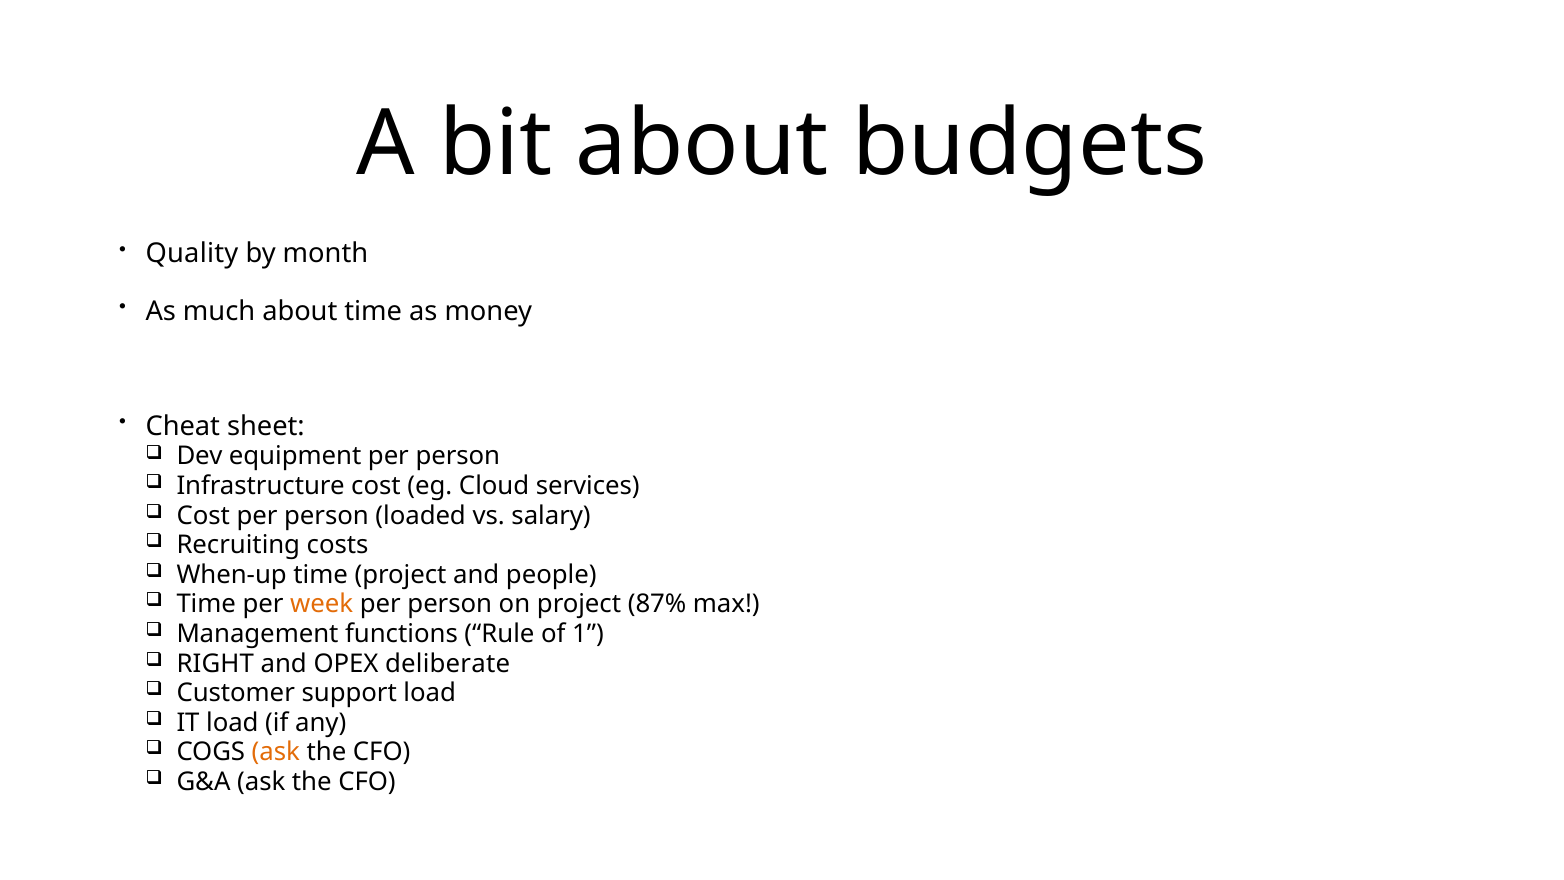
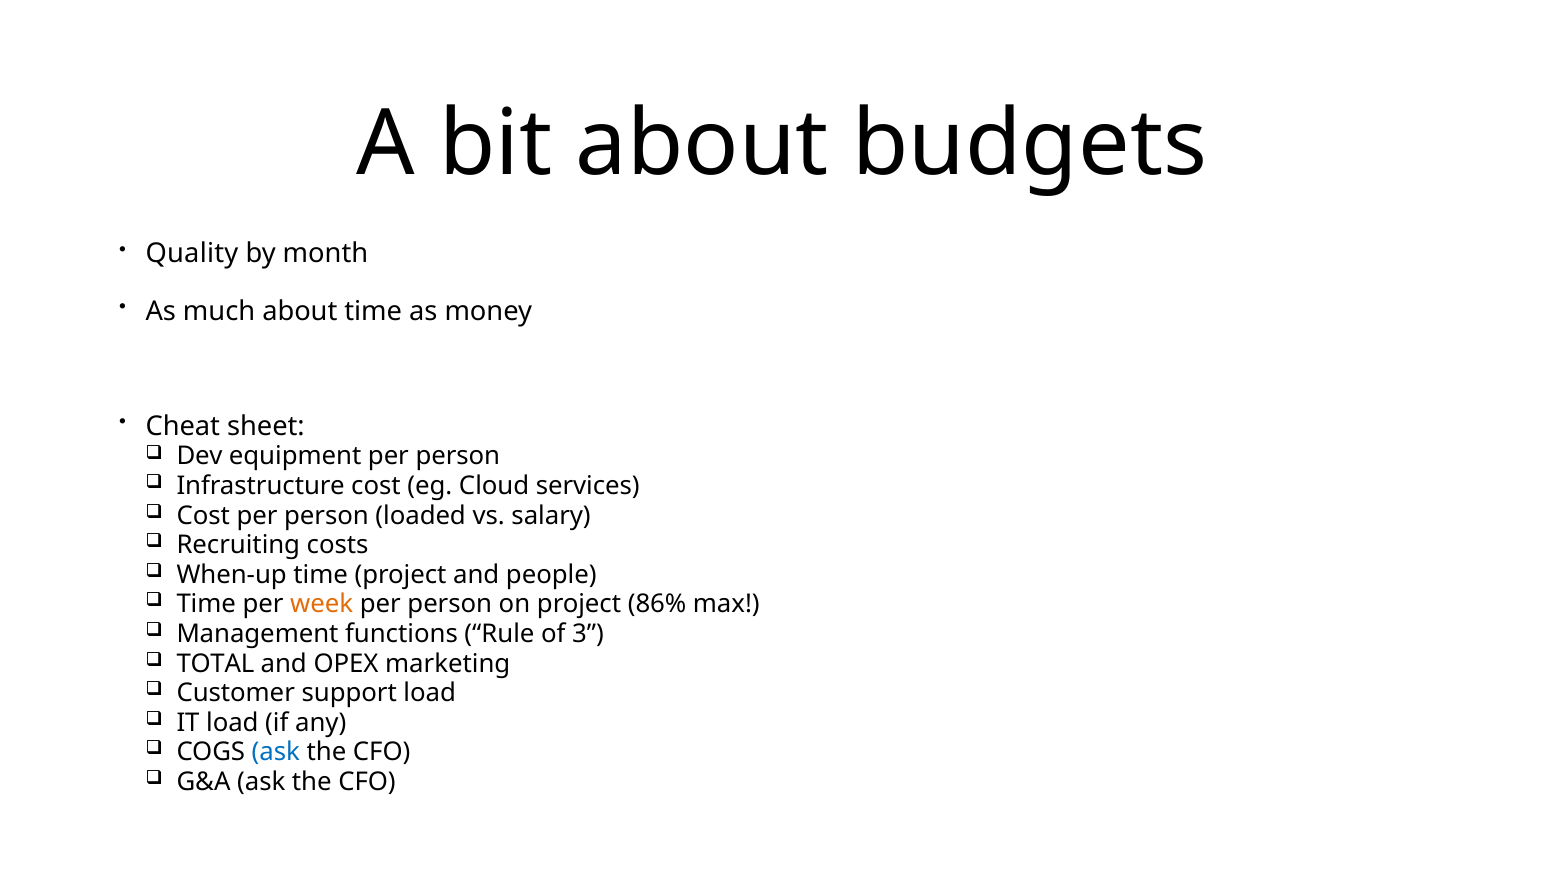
87%: 87% -> 86% (657, 604)
1: 1 -> 3 (588, 634)
RIGHT: RIGHT -> TOTAL (215, 663)
deliberate: deliberate -> marketing (448, 663)
ask colour: orange -> blue (276, 752)
